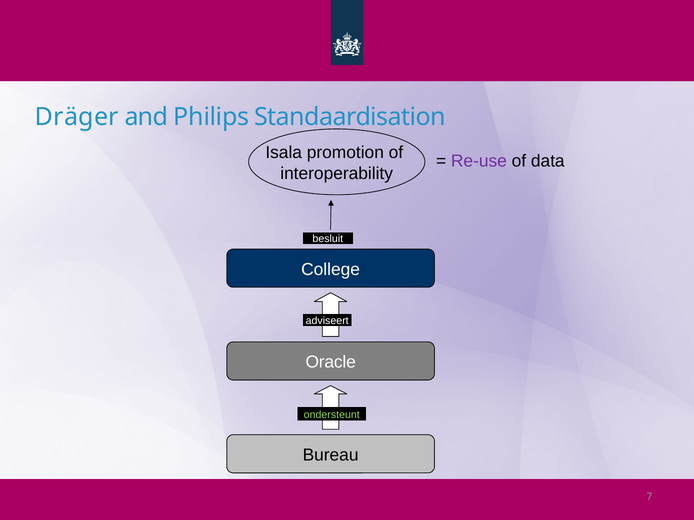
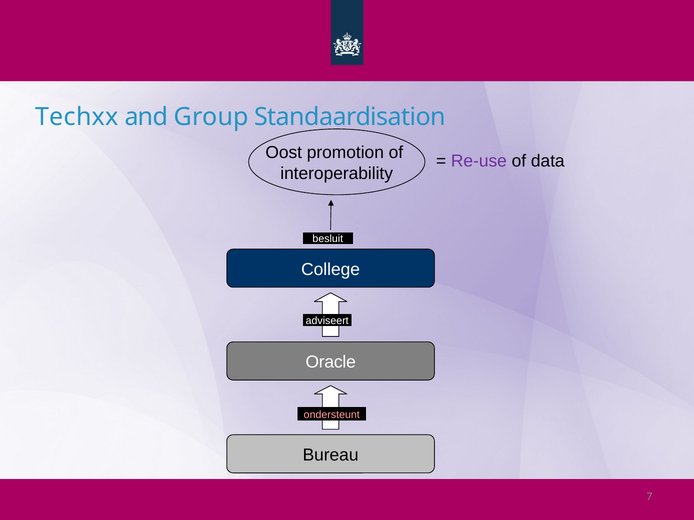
Dräger: Dräger -> Techxx (77, 117)
Philips: Philips -> Group (211, 117)
Isala: Isala -> Oost (284, 153)
ondersteunt colour: light green -> pink (332, 415)
